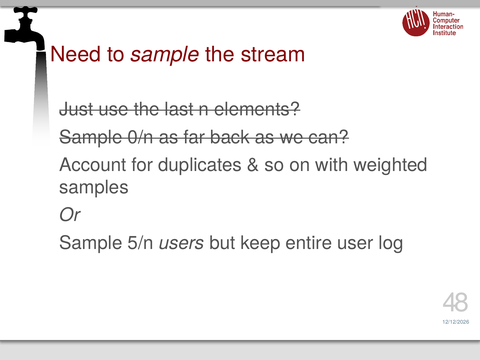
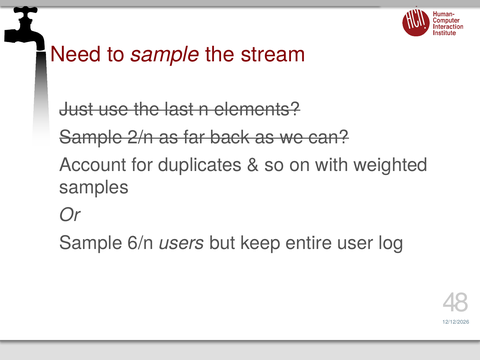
0/n: 0/n -> 2/n (141, 137)
5/n: 5/n -> 6/n (141, 243)
